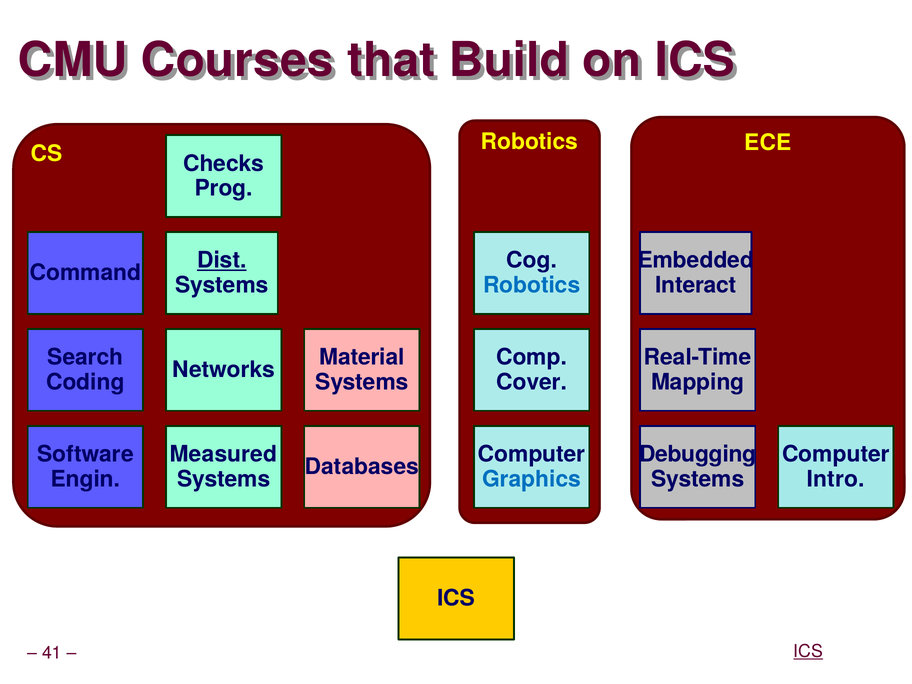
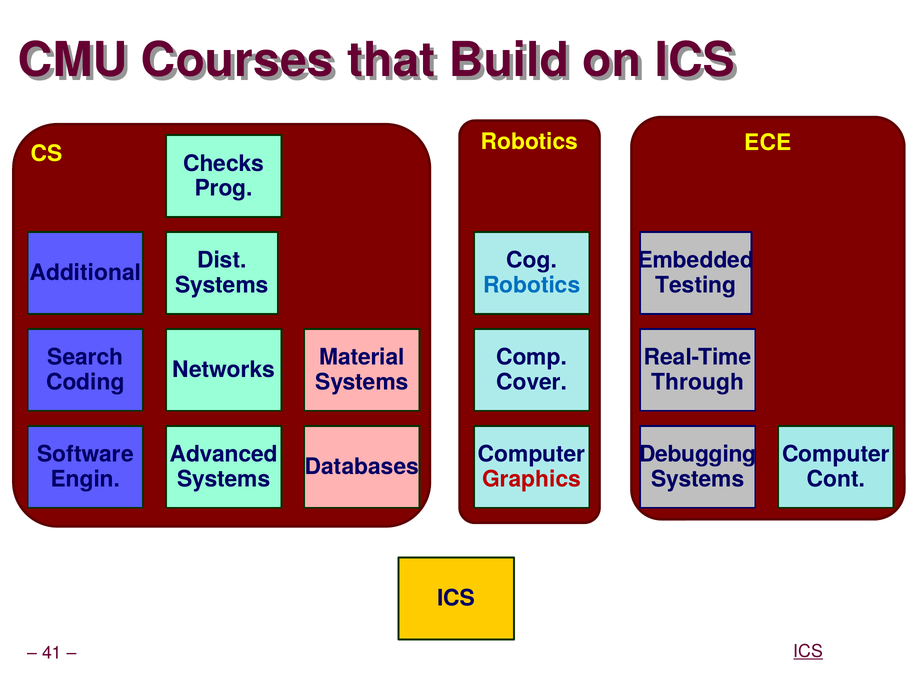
Dist underline: present -> none (222, 260)
Command: Command -> Additional (85, 273)
Interact: Interact -> Testing (696, 285)
Mapping: Mapping -> Through (698, 382)
Measured: Measured -> Advanced (224, 454)
Graphics colour: blue -> red (532, 479)
Intro: Intro -> Cont (836, 479)
